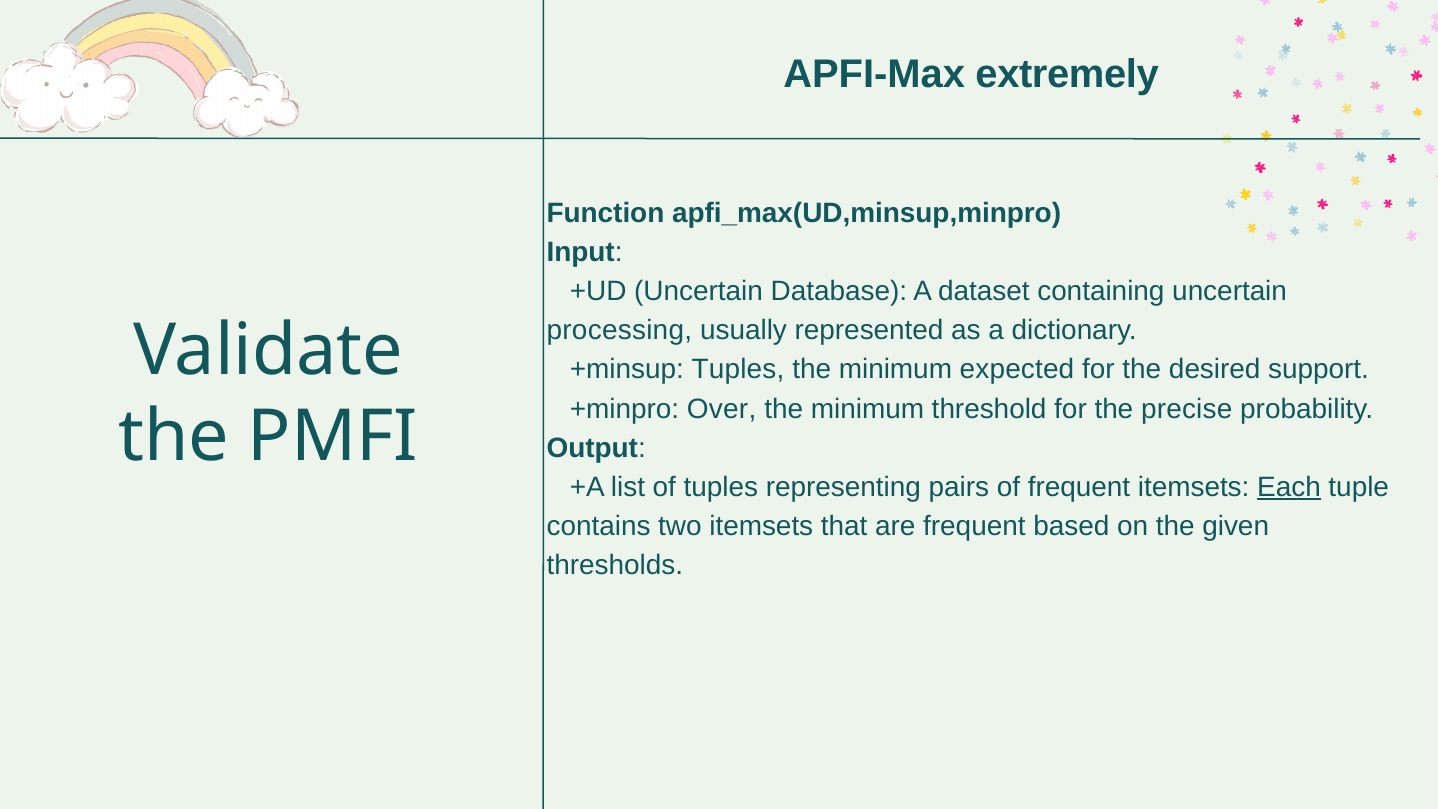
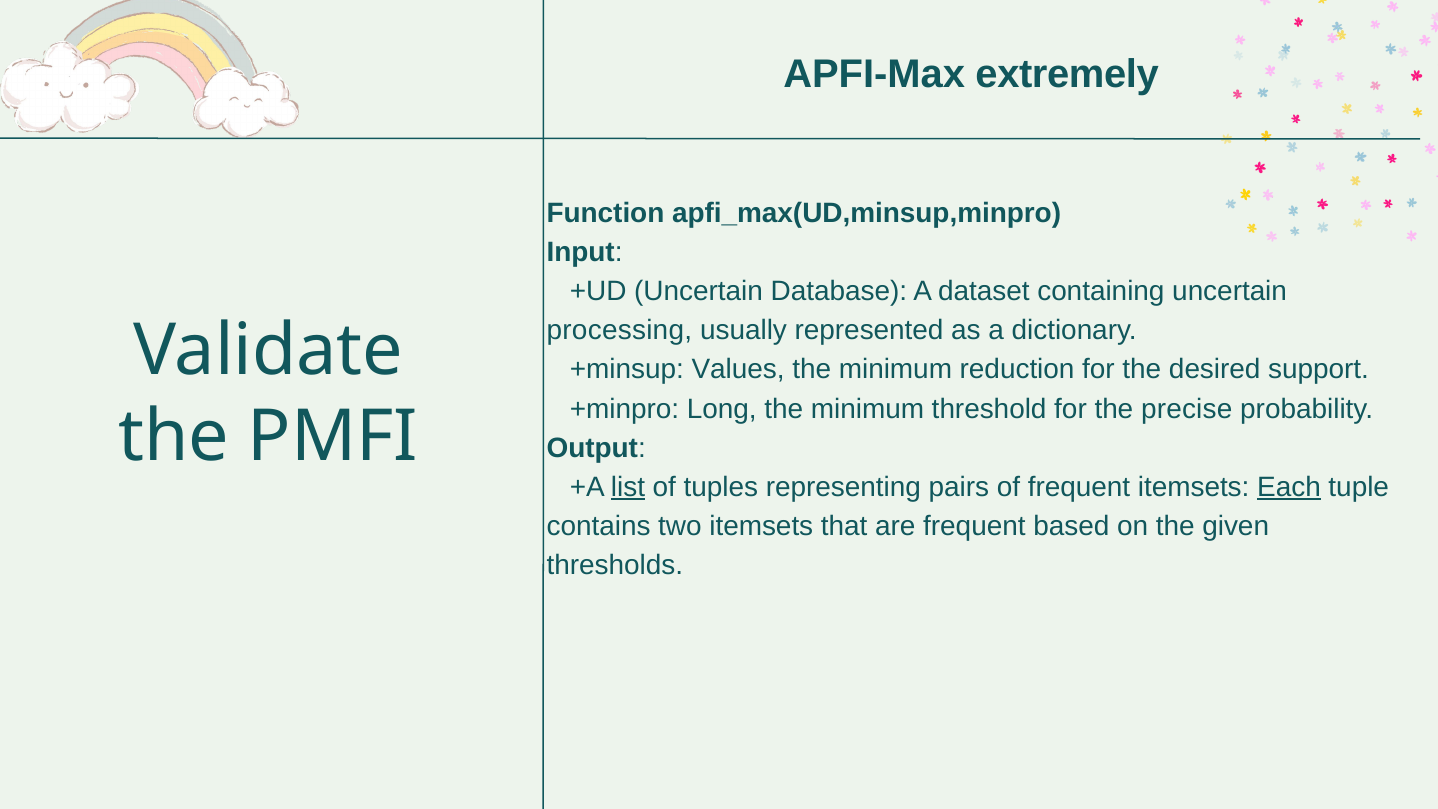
+minsup Tuples: Tuples -> Values (738, 370)
expected: expected -> reduction (1017, 370)
Over: Over -> Long (722, 409)
list underline: none -> present (628, 487)
